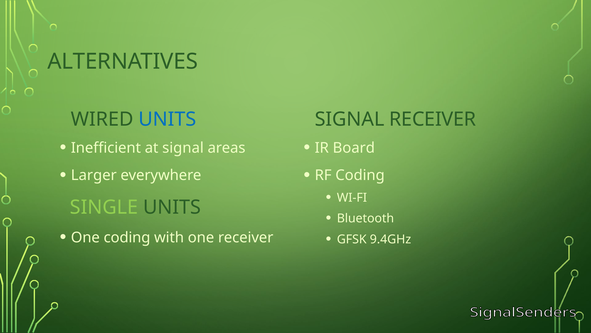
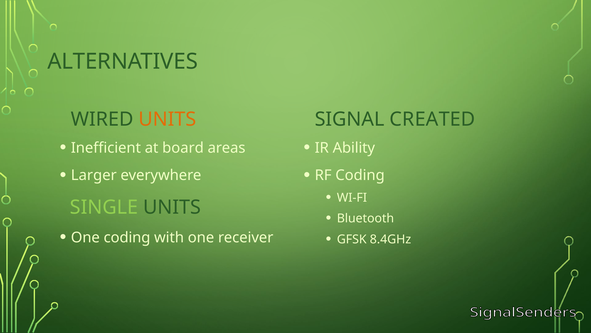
UNITS colour: blue -> orange (167, 119)
SIGNAL RECEIVER: RECEIVER -> CREATED (433, 119)
at signal: signal -> board (183, 148)
Board: Board -> Ability (354, 148)
9.4GHz: 9.4GHz -> 8.4GHz (390, 239)
